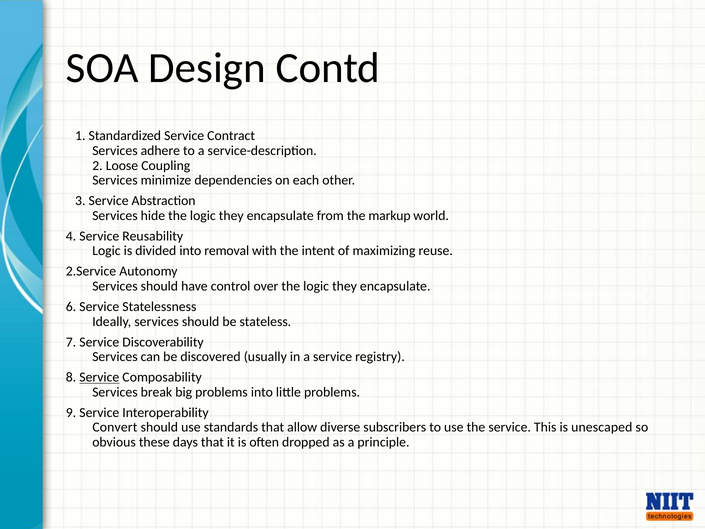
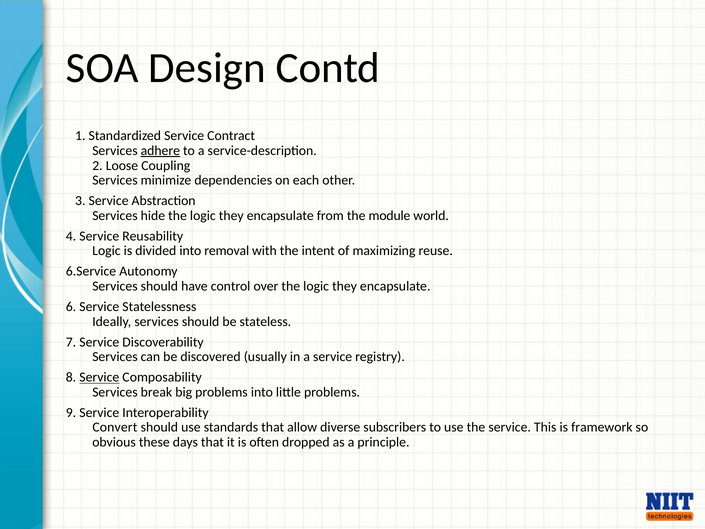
adhere underline: none -> present (160, 151)
markup: markup -> module (390, 216)
2.Service: 2.Service -> 6.Service (91, 271)
unescaped: unescaped -> framework (602, 427)
